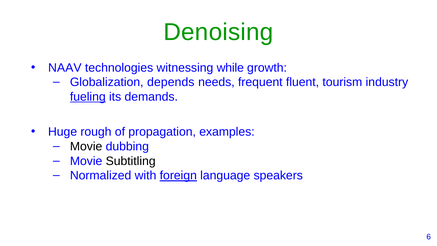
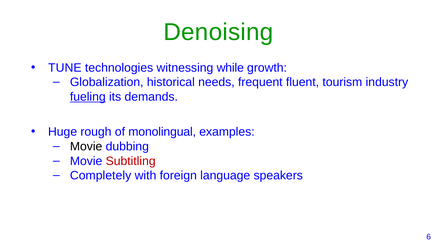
NAAV: NAAV -> TUNE (65, 68)
depends: depends -> historical (171, 82)
propagation: propagation -> monolingual (162, 132)
Subtitling colour: black -> red (131, 161)
Normalized: Normalized -> Completely (101, 176)
foreign underline: present -> none (178, 176)
